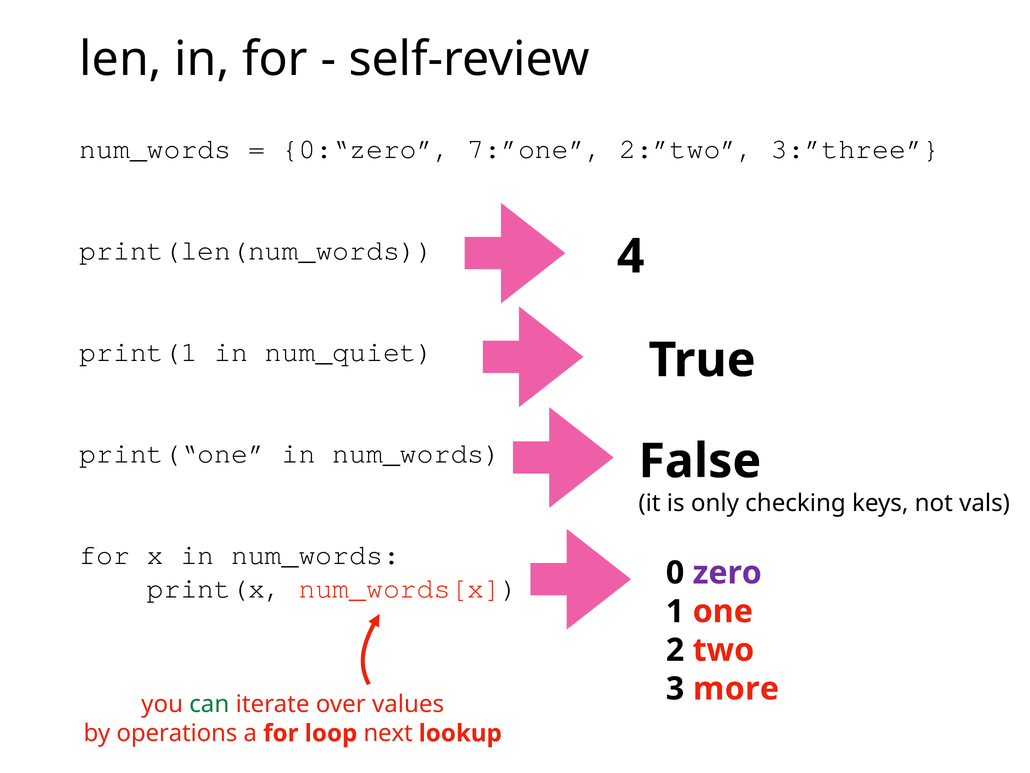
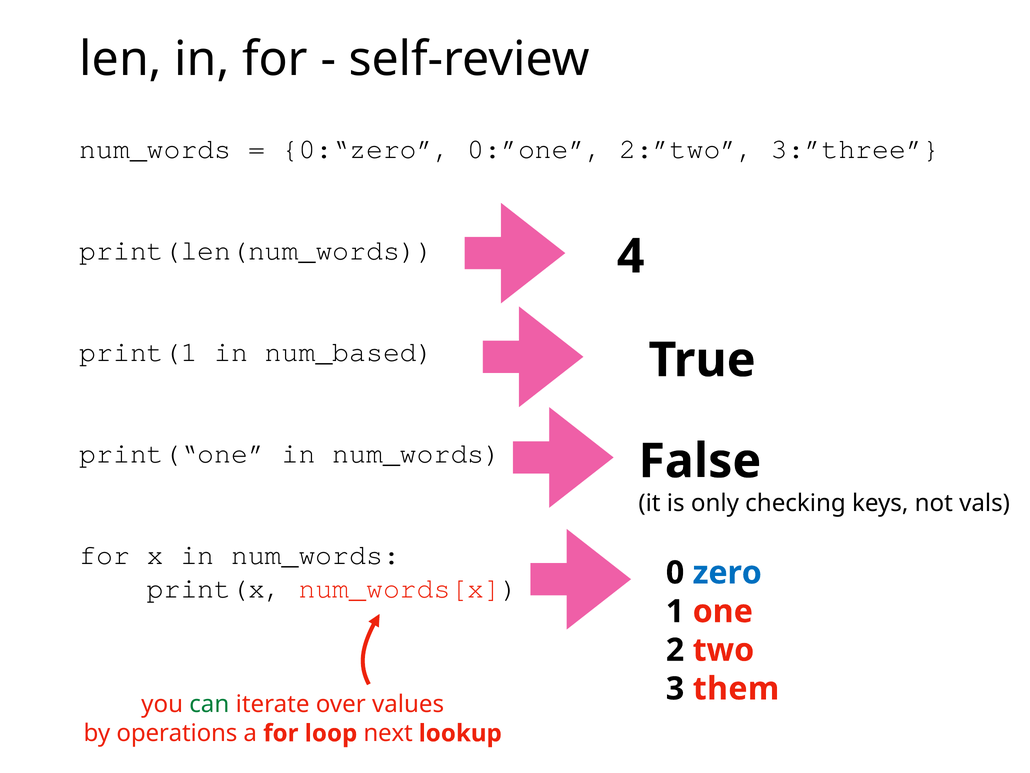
7:”one: 7:”one -> 0:”one (535, 149)
num_quiet: num_quiet -> num_based (349, 352)
zero colour: purple -> blue (727, 572)
more: more -> them (736, 688)
